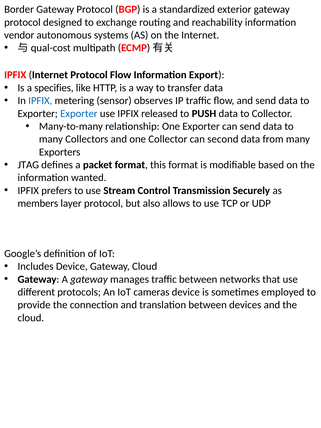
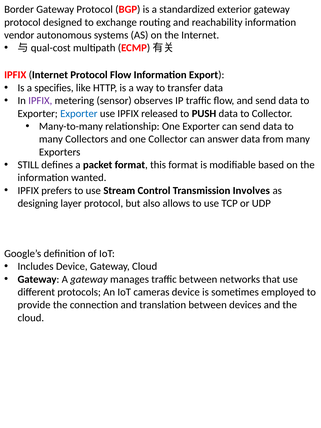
IPFIX colour: blue -> purple (40, 101)
second: second -> answer (223, 139)
JTAG: JTAG -> STILL (28, 165)
Securely: Securely -> Involves (251, 191)
members: members -> designing (38, 203)
